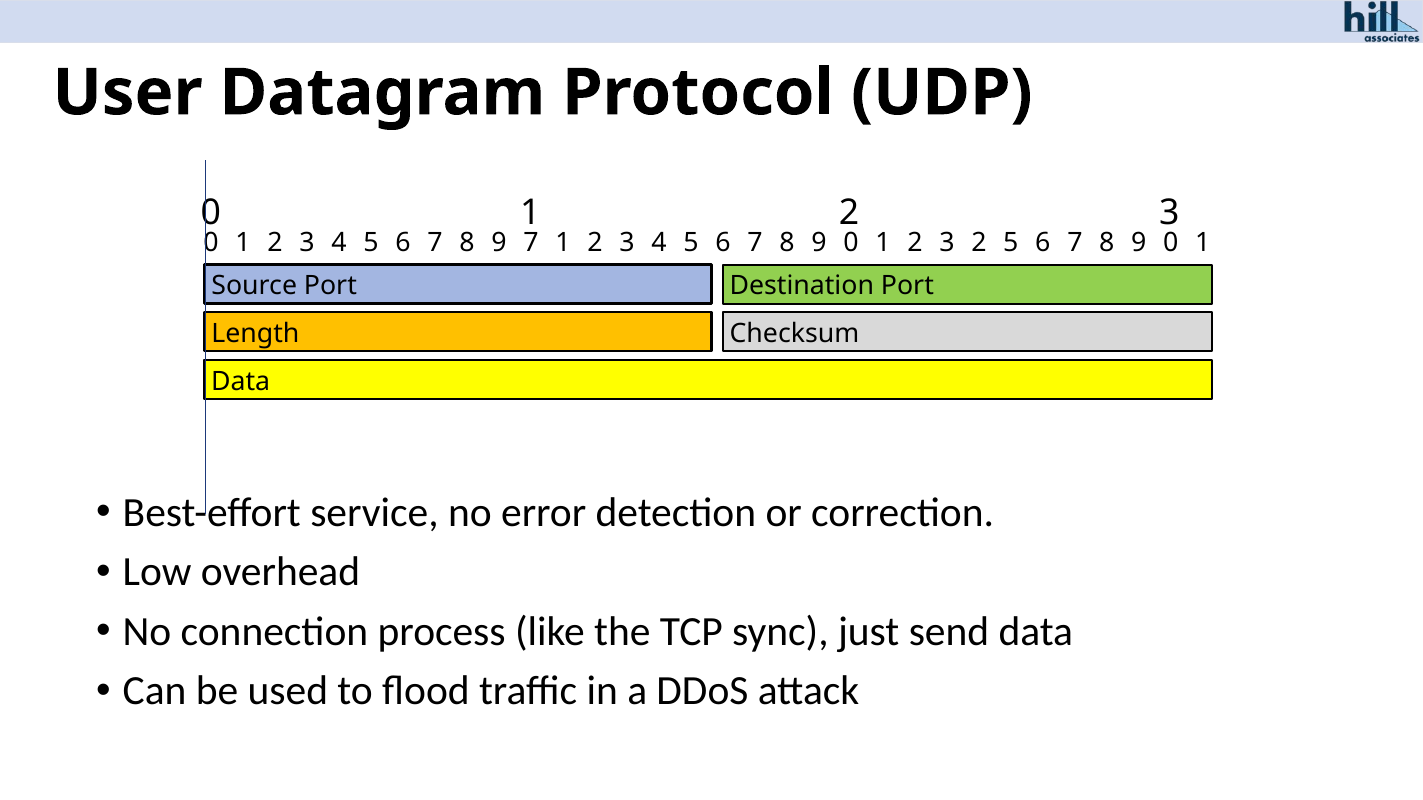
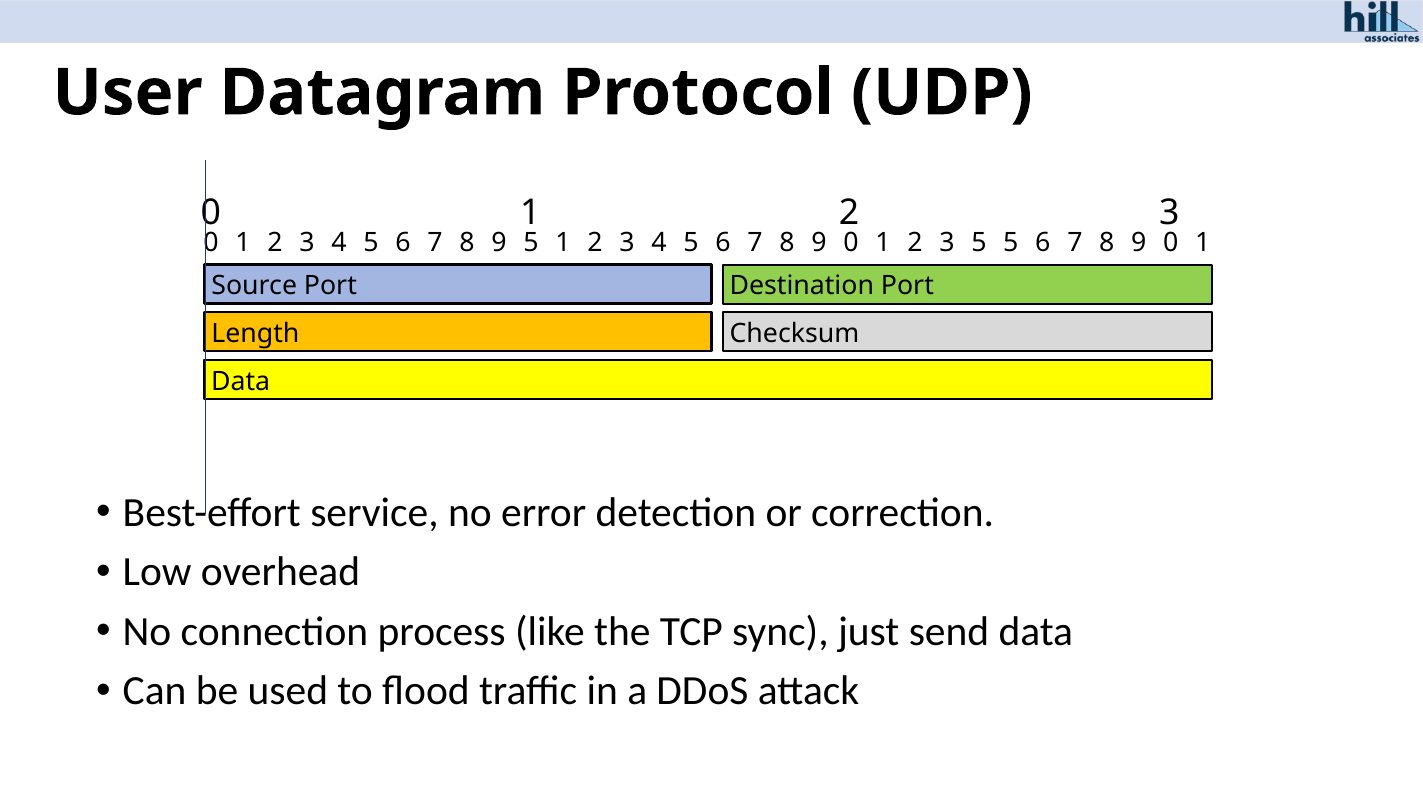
9 7: 7 -> 5 (531, 243)
3 2: 2 -> 5 (979, 243)
